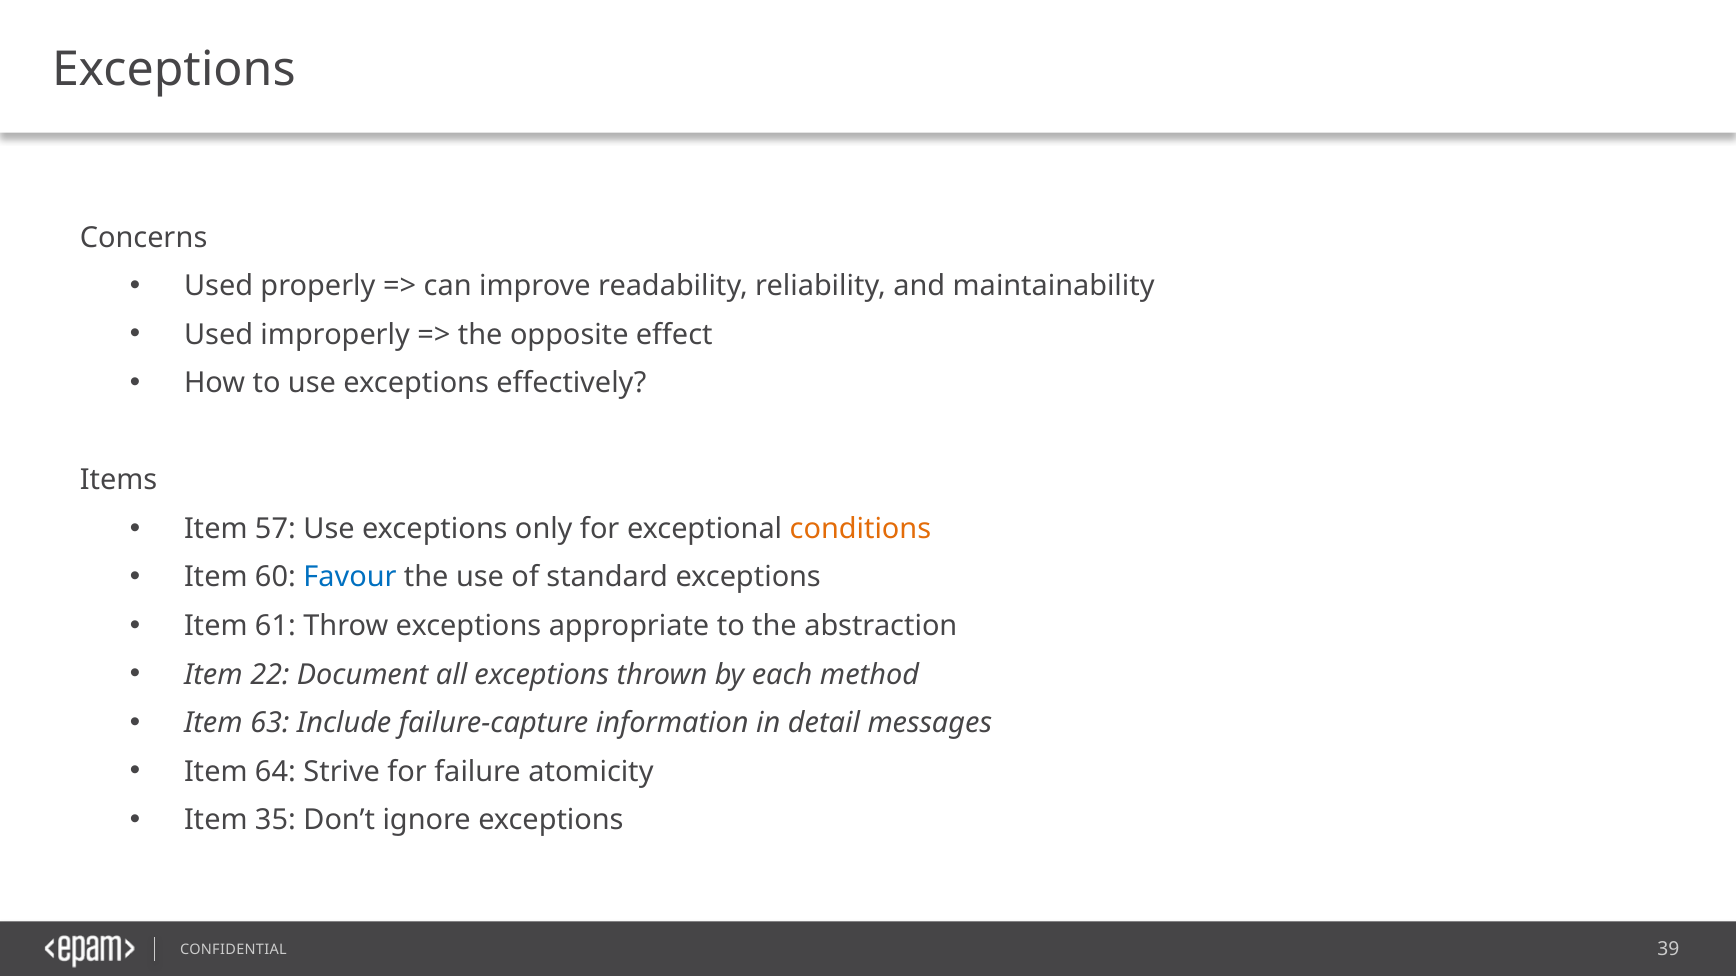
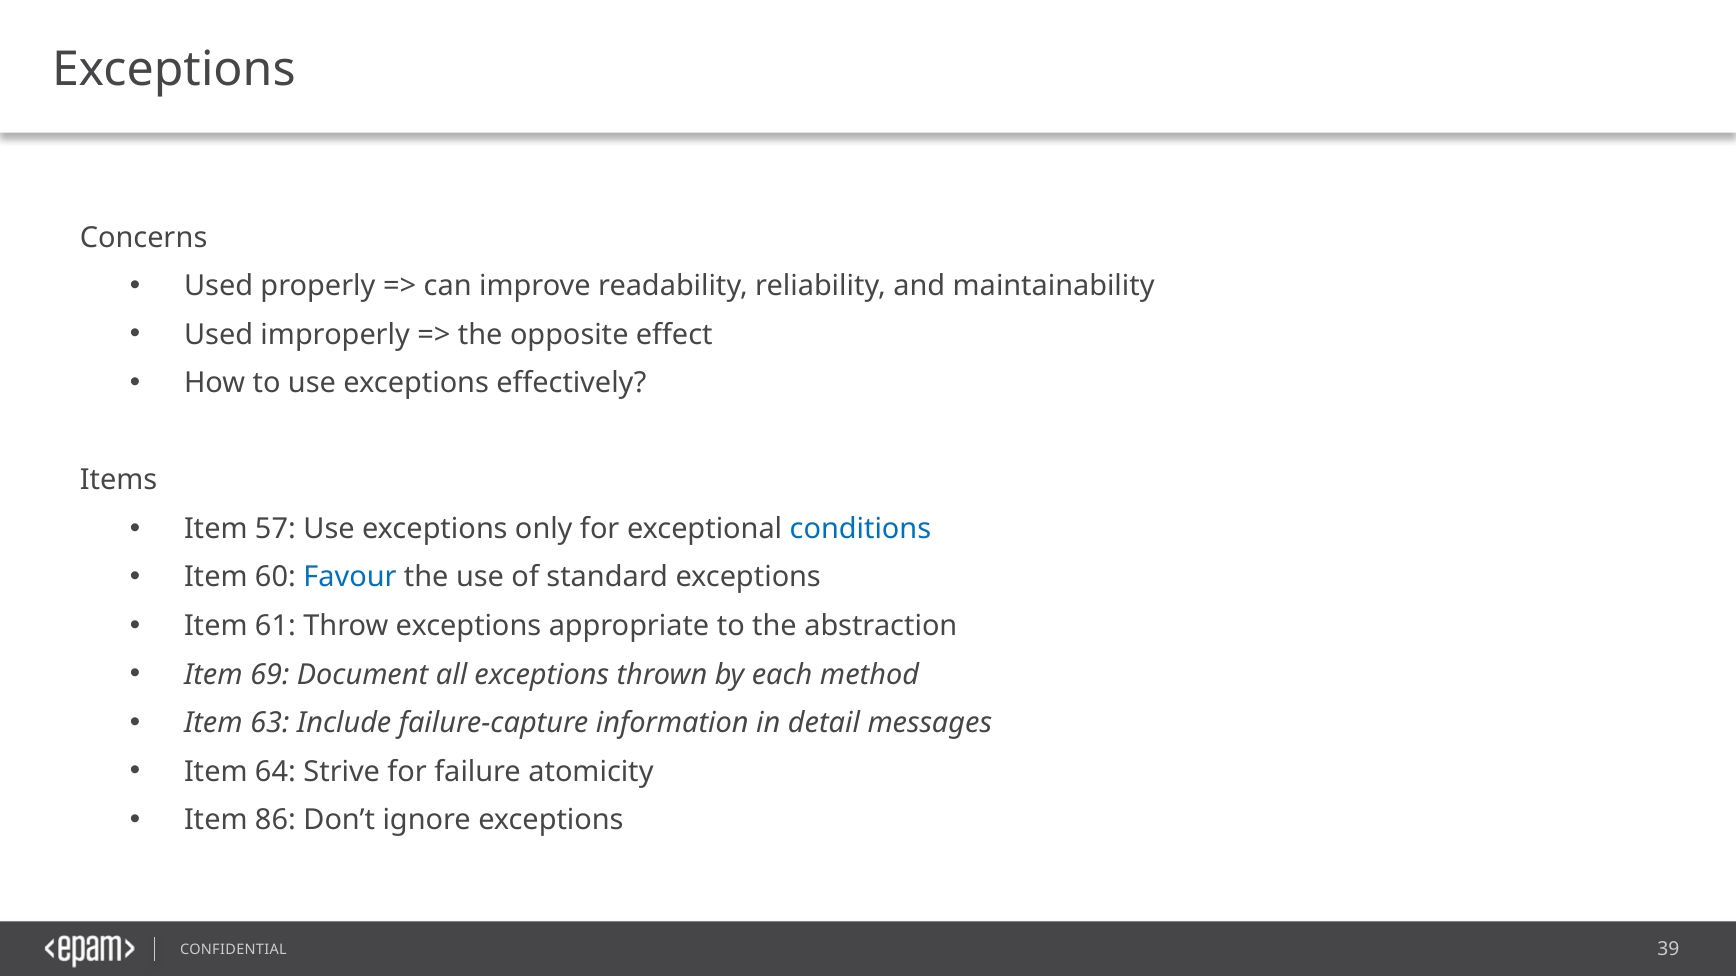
conditions colour: orange -> blue (860, 529)
22: 22 -> 69 (270, 675)
35: 35 -> 86 (275, 821)
